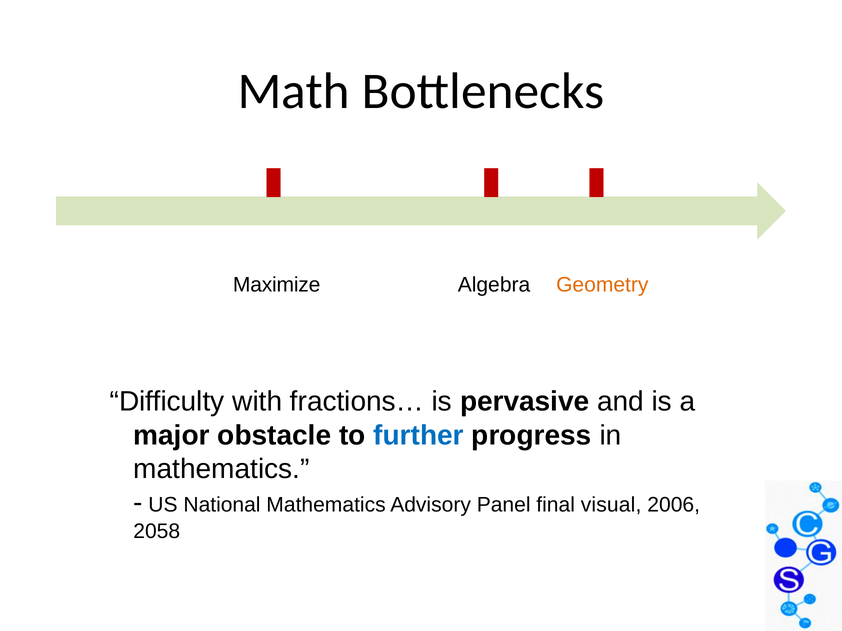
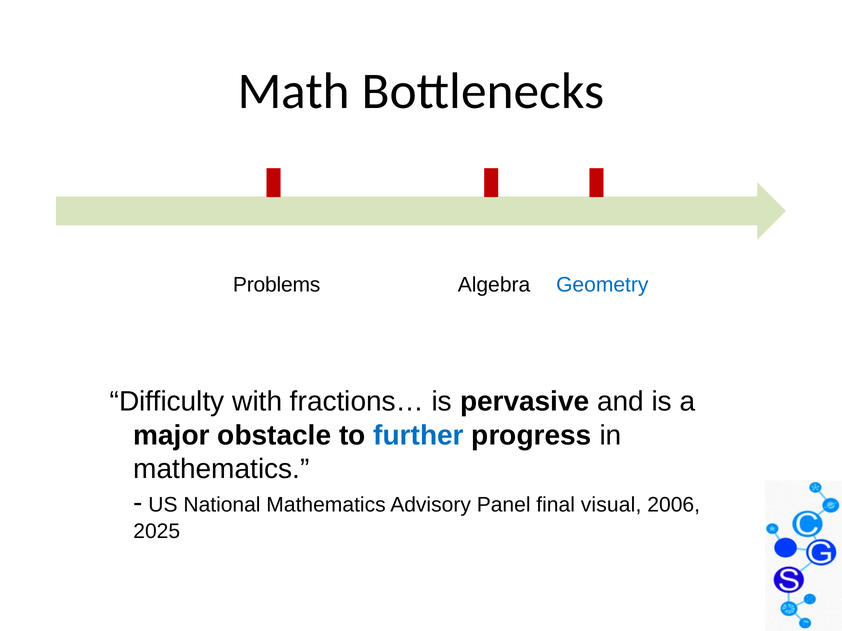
Maximize: Maximize -> Problems (277, 285)
Geometry colour: orange -> blue (602, 285)
2058: 2058 -> 2025 (157, 532)
